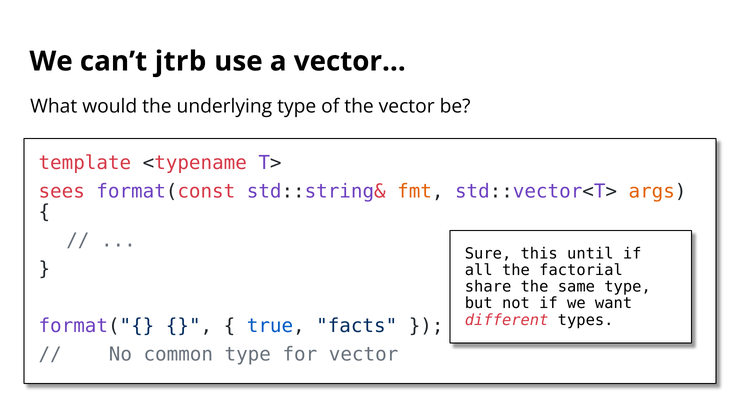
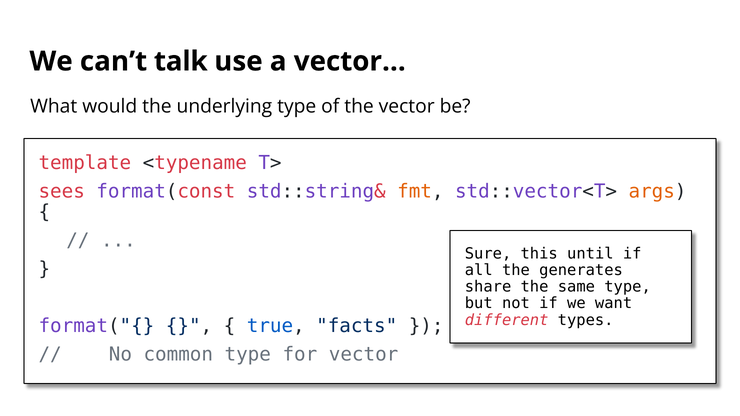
jtrb: jtrb -> talk (181, 61)
factorial: factorial -> generates (581, 270)
